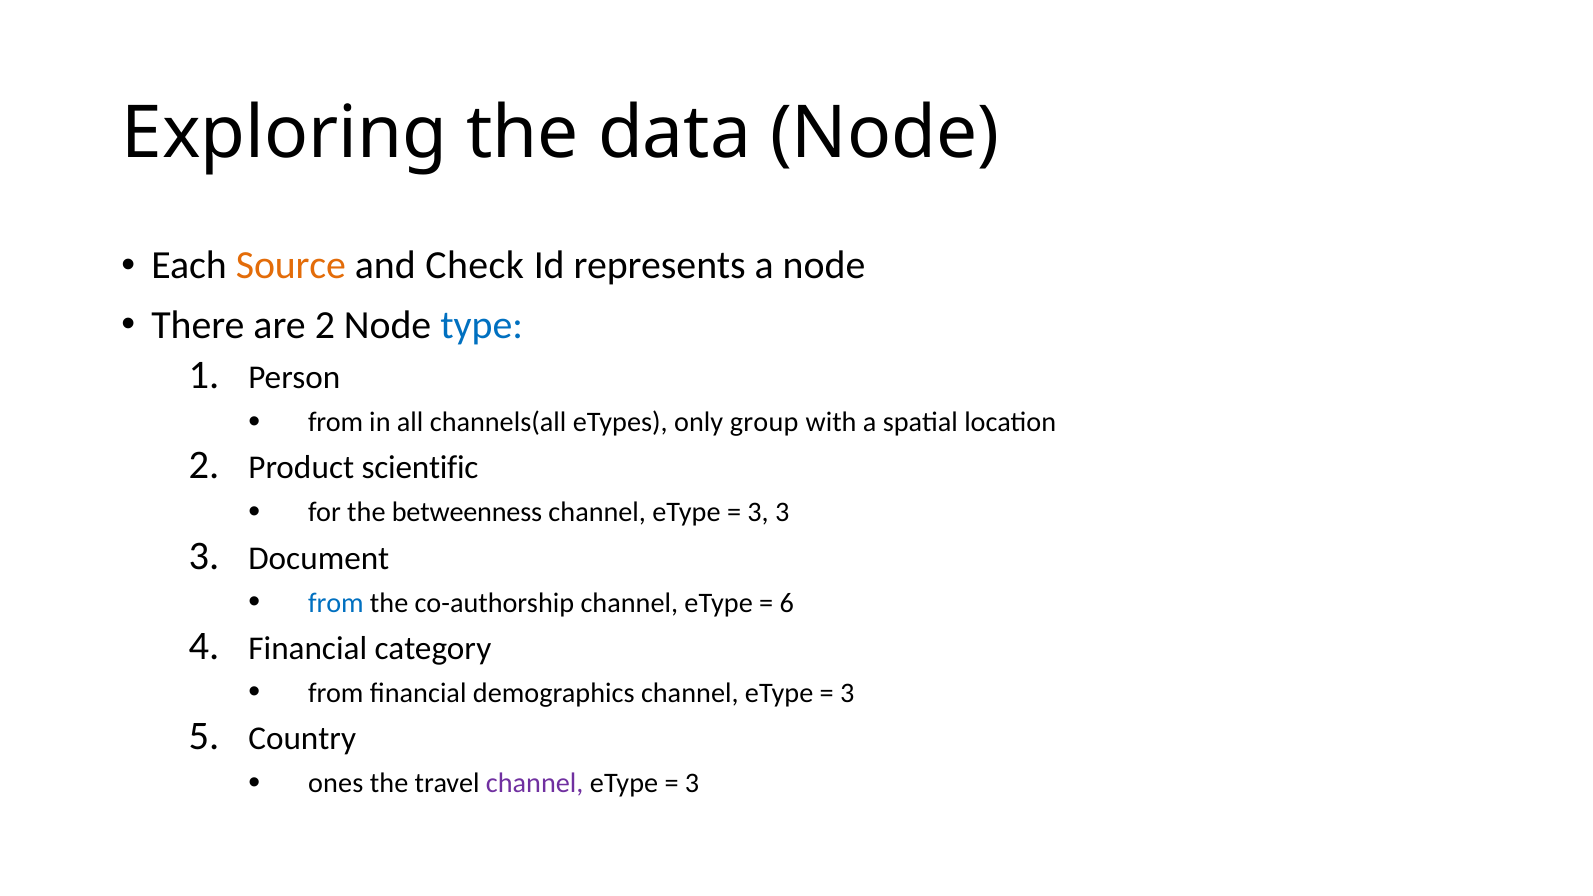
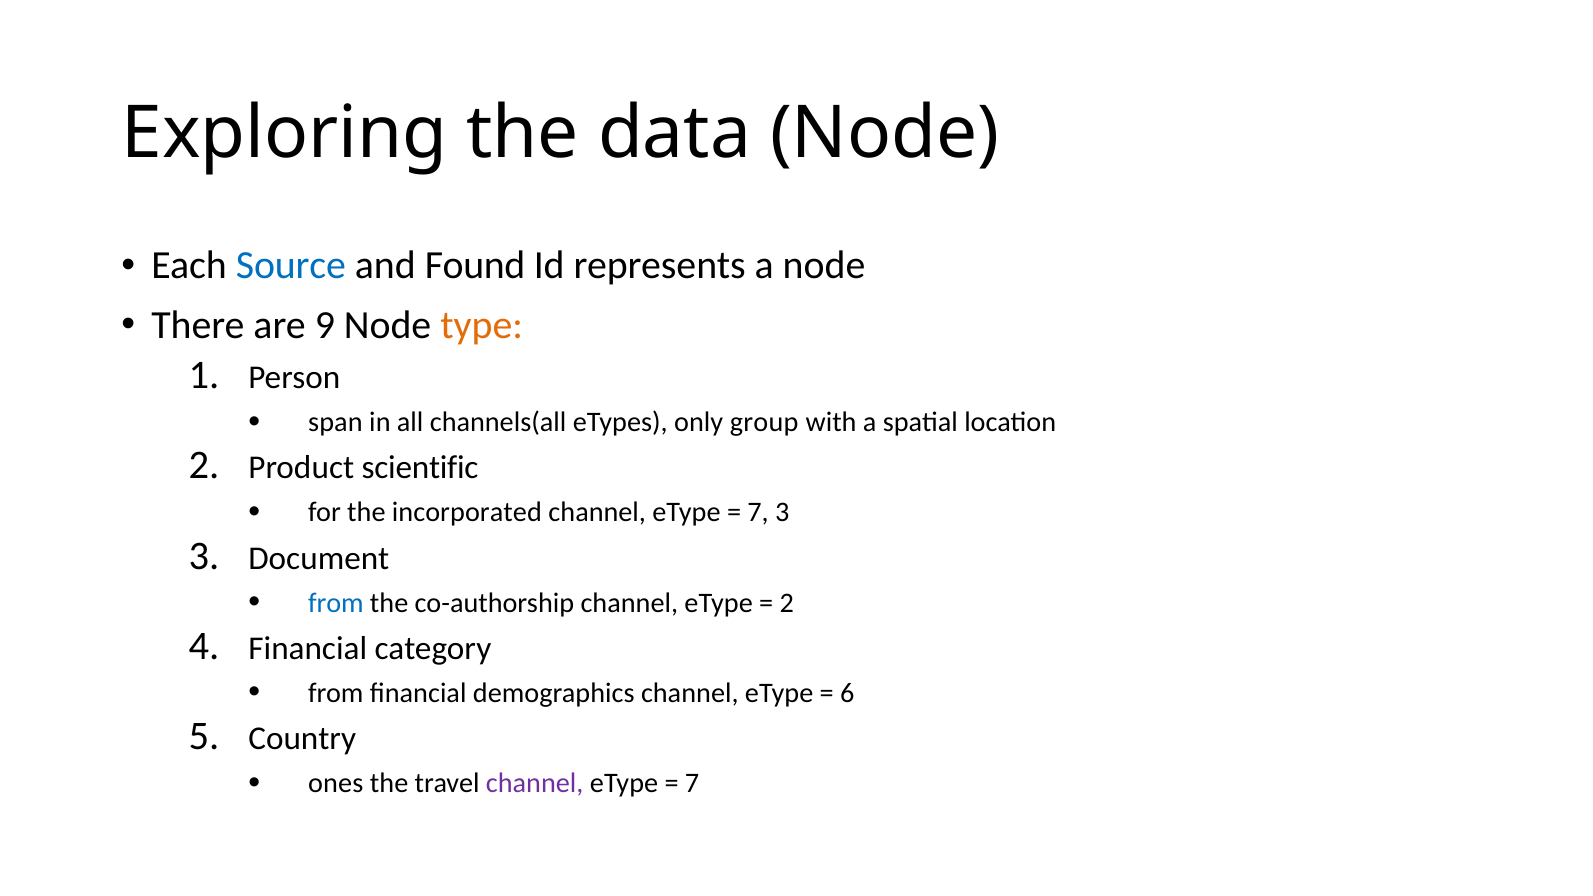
Source colour: orange -> blue (291, 266)
Check: Check -> Found (475, 266)
are 2: 2 -> 9 (325, 325)
type colour: blue -> orange (482, 325)
from: from -> span (335, 422)
betweenness: betweenness -> incorporated (467, 513)
3: 3 -> 7 (758, 513)
6: 6 -> 2 (787, 603)
3: 3 -> 6 (847, 693)
3: 3 -> 7 (692, 783)
